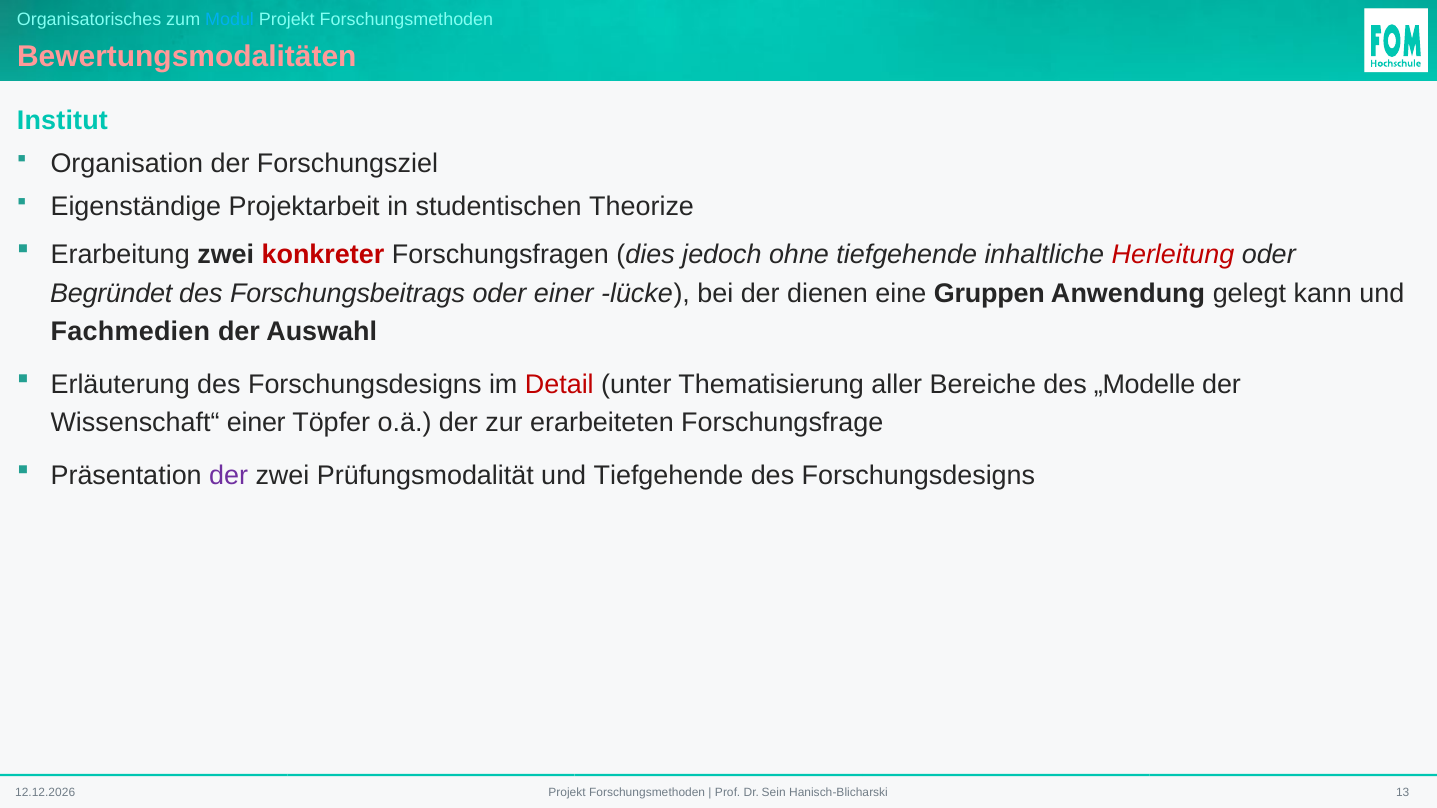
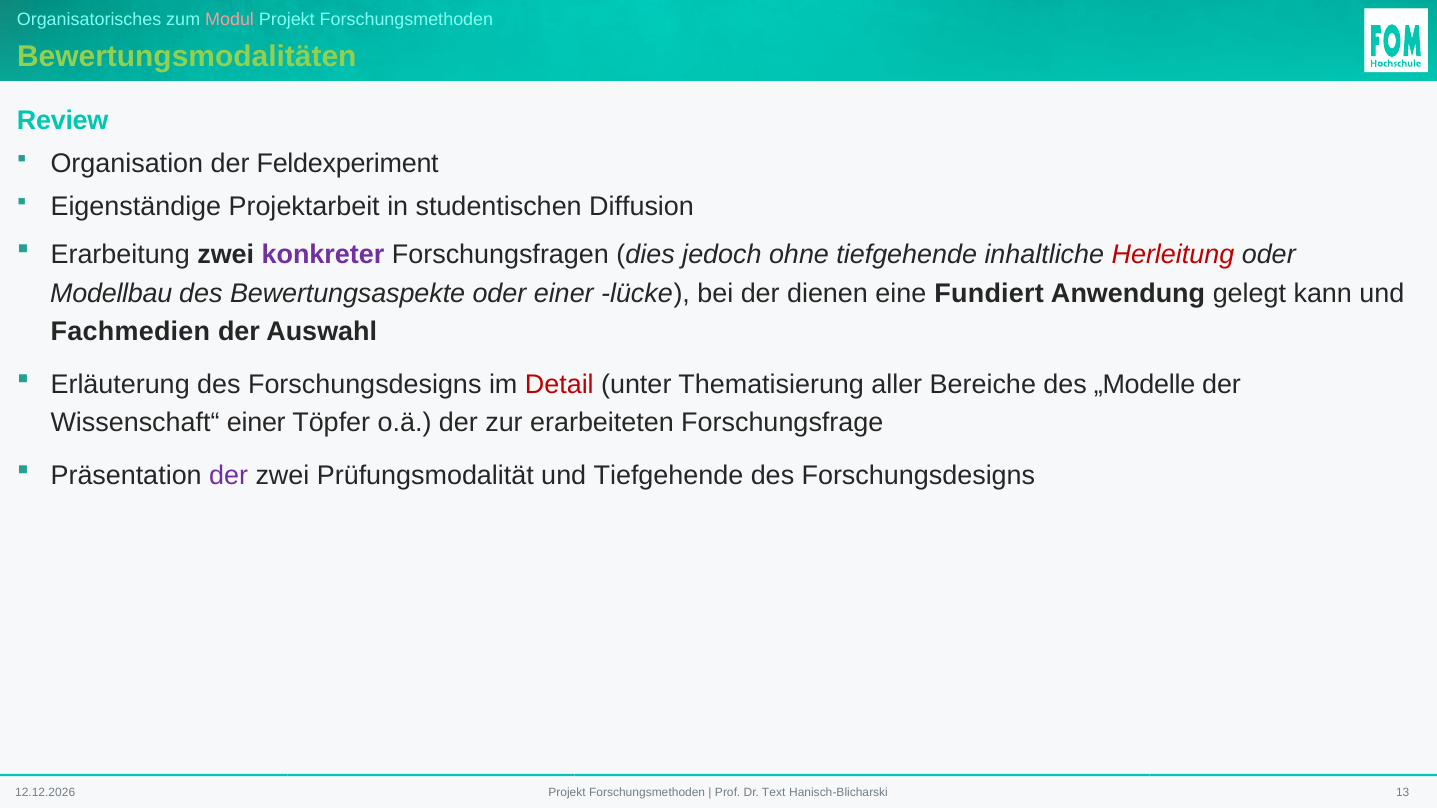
Modul colour: light blue -> pink (230, 20)
Bewertungsmodalitäten colour: pink -> light green (187, 57)
Institut: Institut -> Review (63, 120)
Forschungsziel: Forschungsziel -> Feldexperiment (348, 163)
Theorize: Theorize -> Diffusion (642, 207)
konkreter colour: red -> purple (323, 255)
Begründet: Begründet -> Modellbau (111, 293)
Forschungsbeitrags: Forschungsbeitrags -> Bewertungsaspekte (348, 293)
Gruppen: Gruppen -> Fundiert (989, 293)
Sein: Sein -> Text (774, 793)
